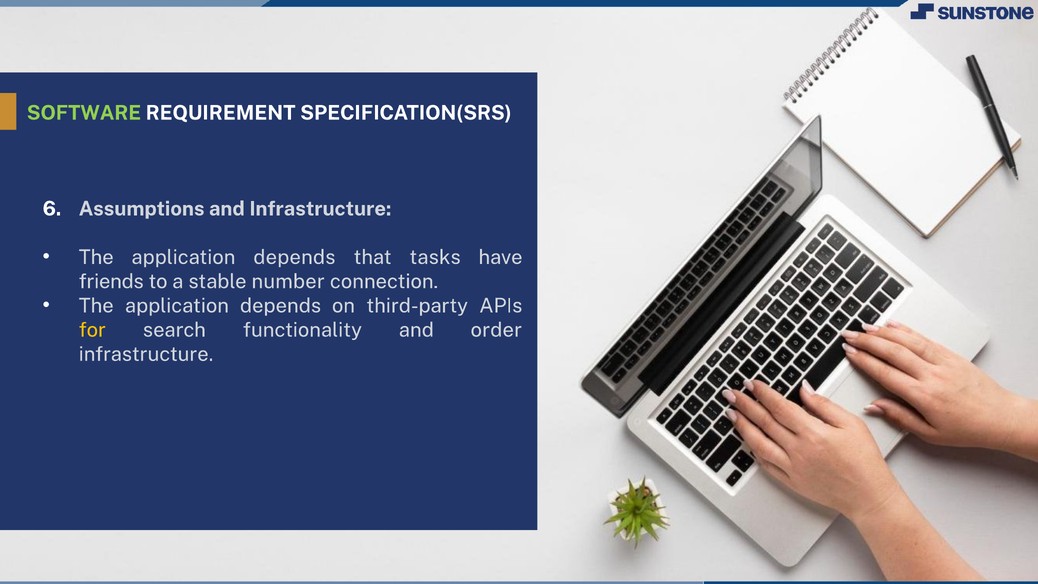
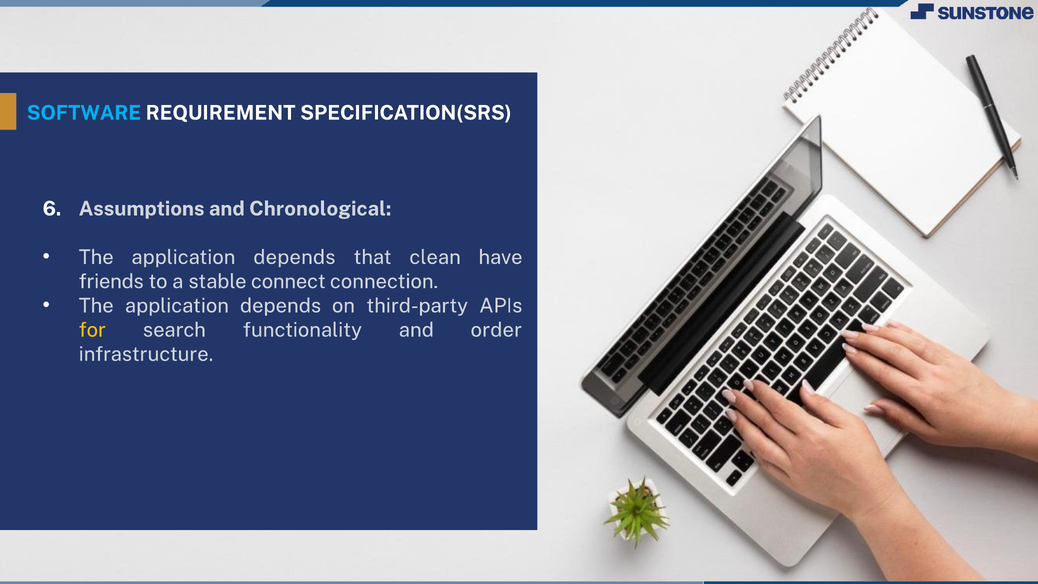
SOFTWARE colour: light green -> light blue (84, 113)
and Infrastructure: Infrastructure -> Chronological (320, 209)
tasks: tasks -> clean (435, 257)
number: number -> connect (288, 281)
